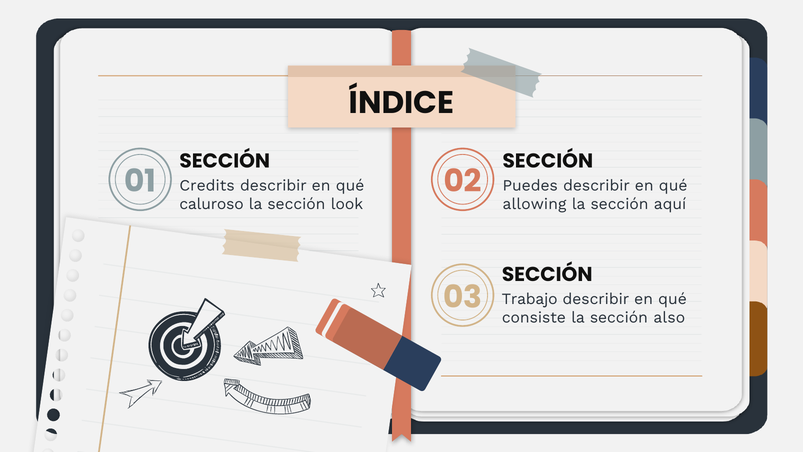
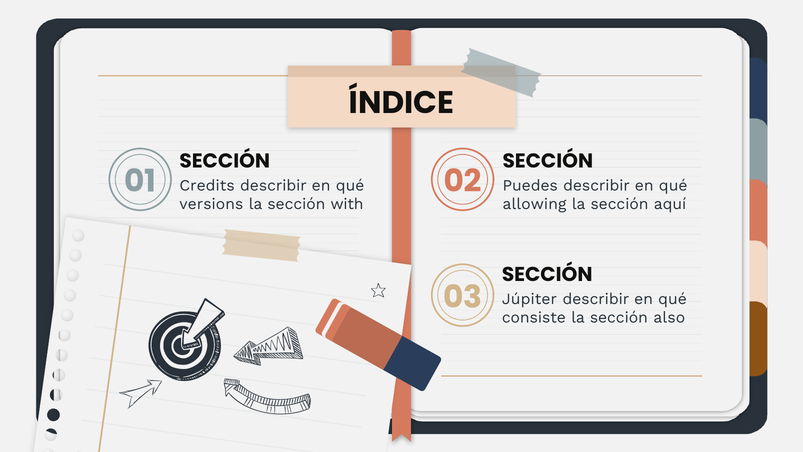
caluroso: caluroso -> versions (211, 204)
look: look -> with (347, 204)
Trabajo: Trabajo -> Júpiter (529, 299)
